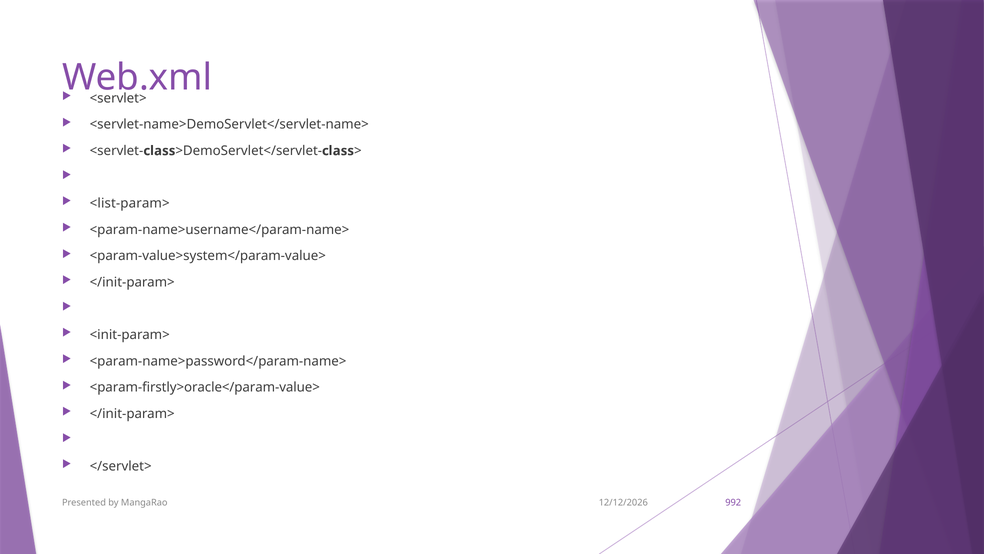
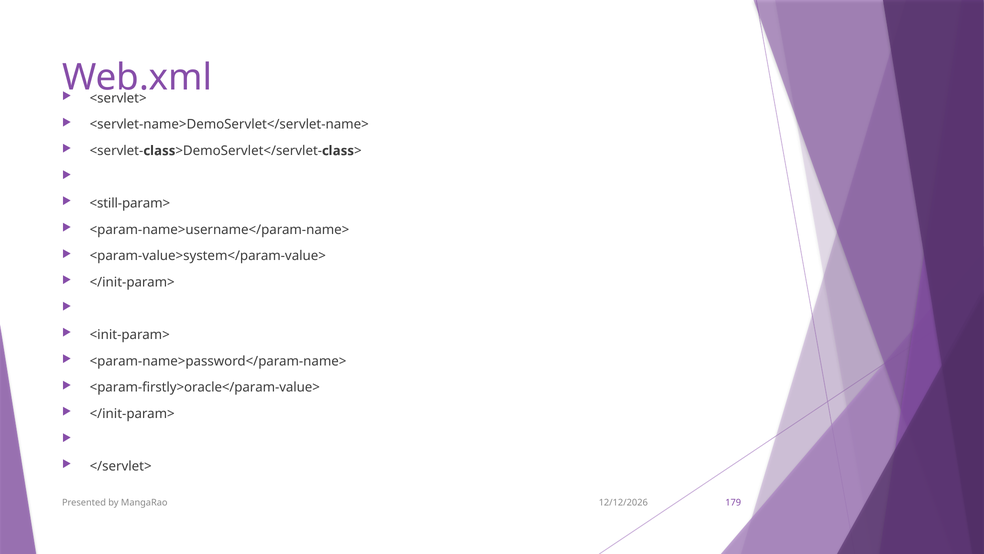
<list-param>: <list-param> -> <still-param> (130, 203)
992: 992 -> 179 (733, 502)
